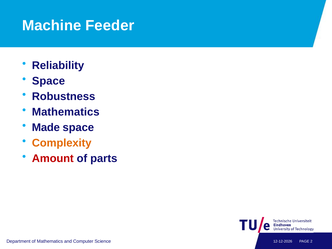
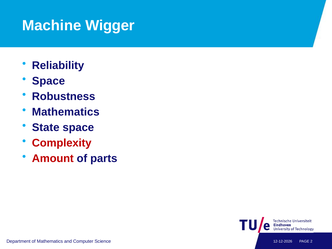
Feeder: Feeder -> Wigger (110, 26)
Made: Made -> State (46, 127)
Complexity colour: orange -> red (62, 143)
